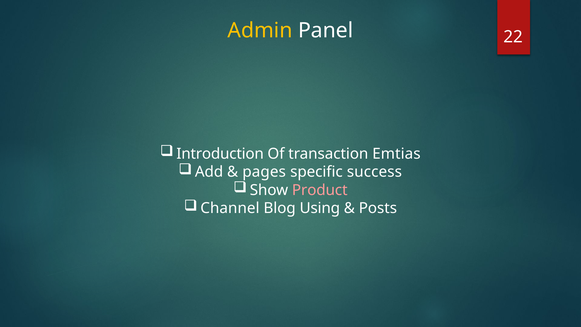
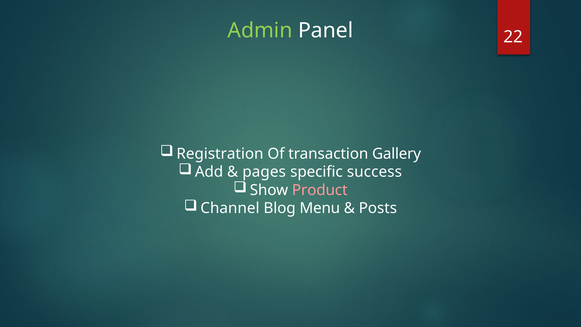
Admin colour: yellow -> light green (260, 30)
Introduction: Introduction -> Registration (220, 154)
Emtias: Emtias -> Gallery (397, 154)
Using: Using -> Menu (320, 208)
